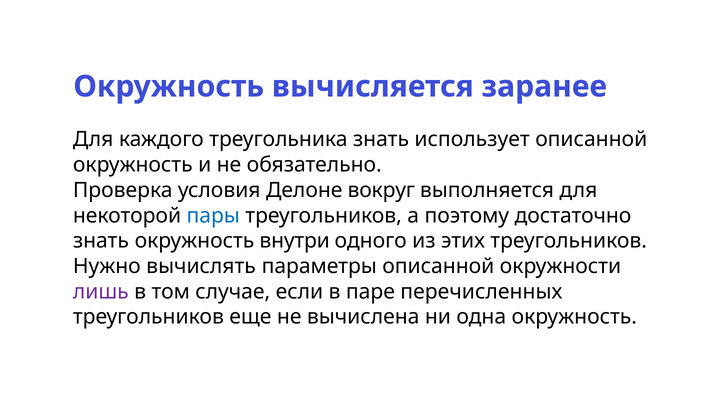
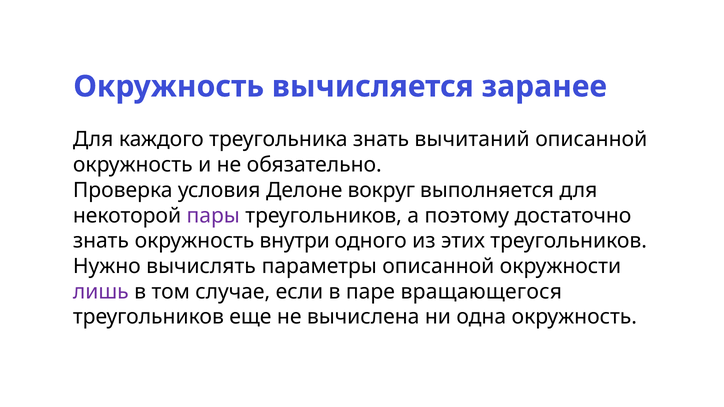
использует: использует -> вычитаний (472, 140)
пары colour: blue -> purple (213, 216)
перечисленных: перечисленных -> вращающегося (481, 292)
